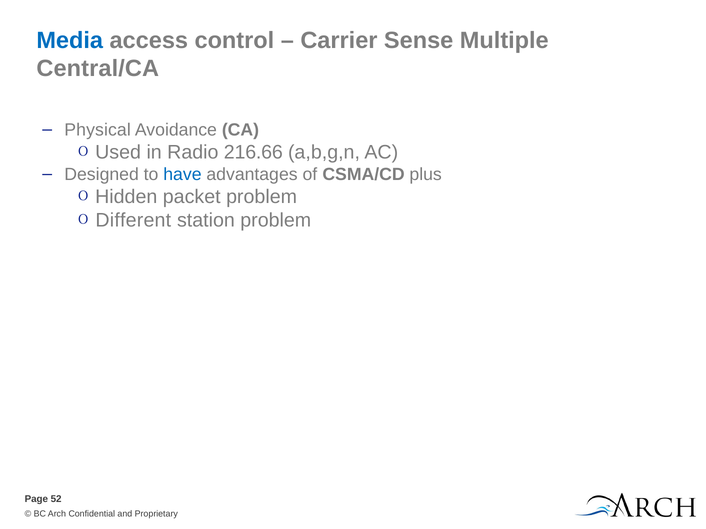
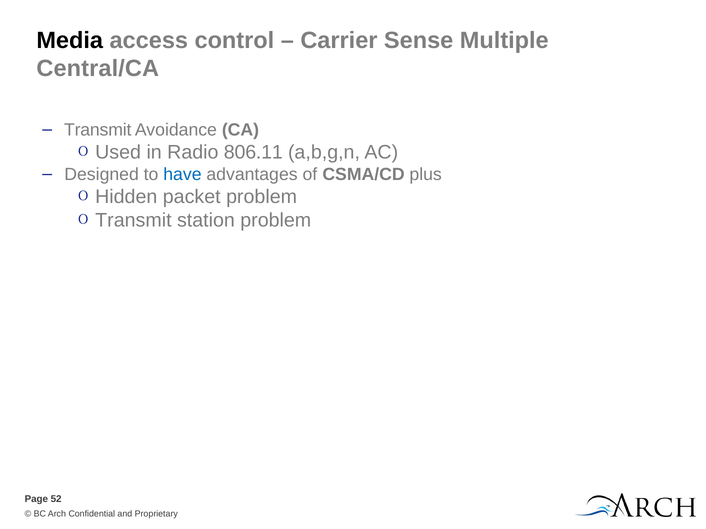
Media colour: blue -> black (70, 40)
Physical: Physical -> Transmit (98, 130)
216.66: 216.66 -> 806.11 (253, 152)
Different: Different -> Transmit (133, 221)
